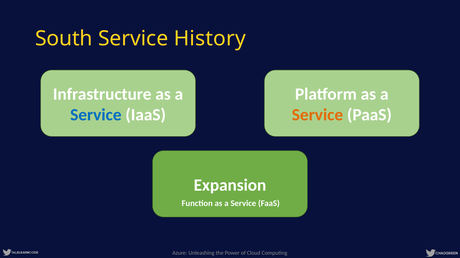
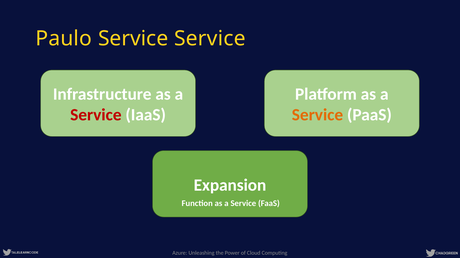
South: South -> Paulo (64, 39)
Service History: History -> Service (210, 39)
Service colour: blue -> red (96, 115)
